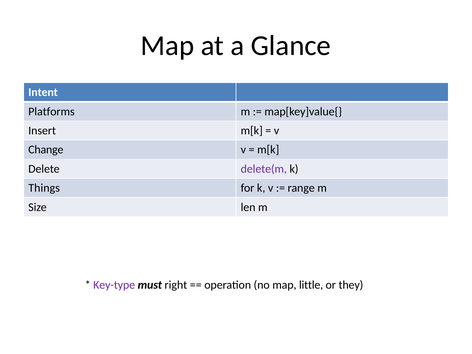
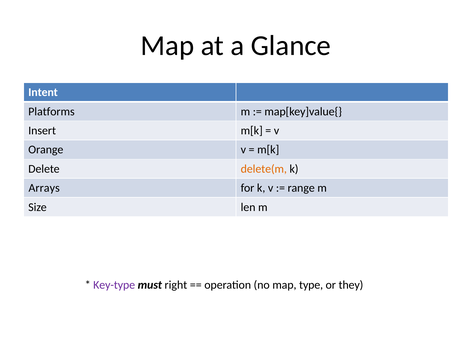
Change: Change -> Orange (46, 150)
delete(m colour: purple -> orange (264, 169)
Things: Things -> Arrays (44, 188)
little: little -> type (311, 285)
